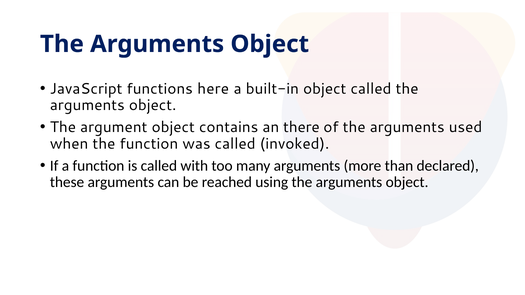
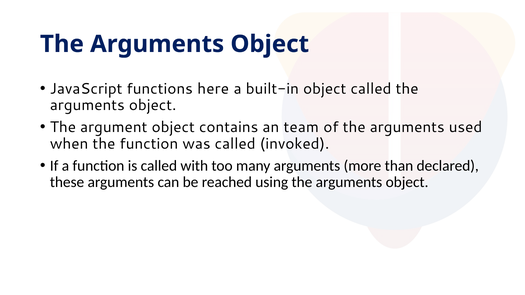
there: there -> team (301, 127)
